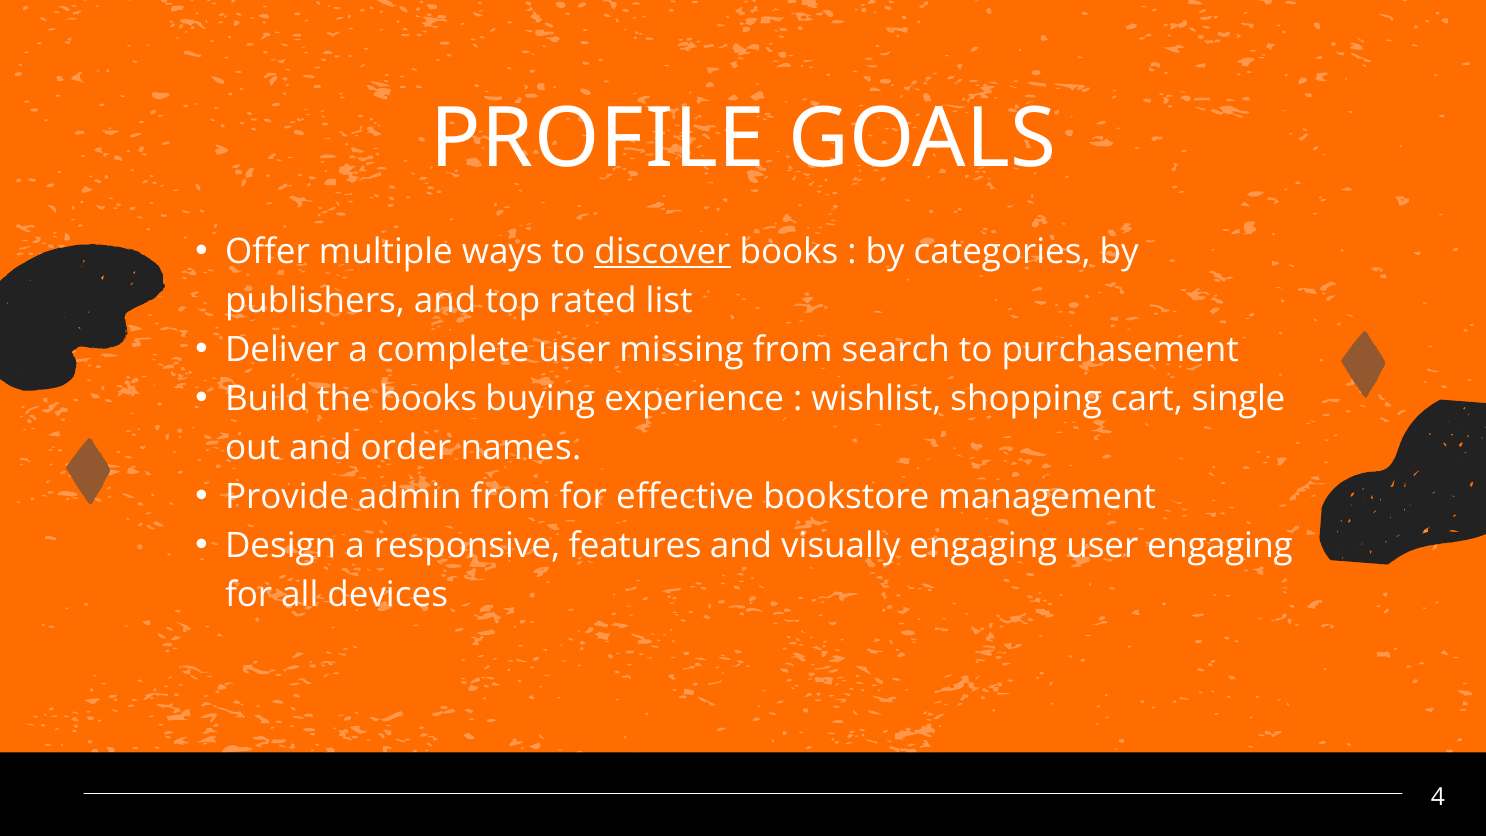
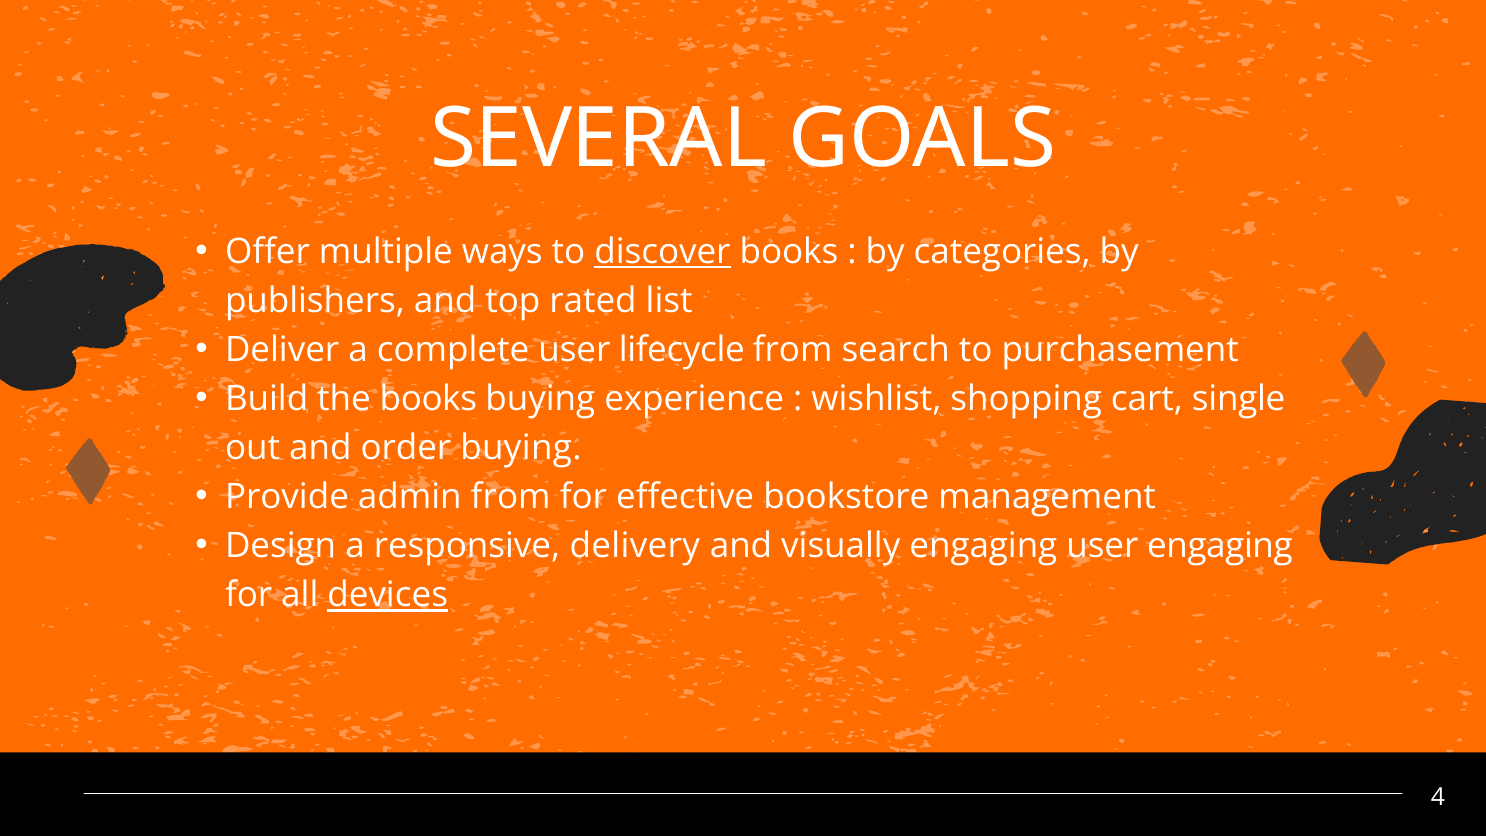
PROFILE: PROFILE -> SEVERAL (598, 139)
missing: missing -> lifecycle (682, 350)
order names: names -> buying (521, 448)
features: features -> delivery (635, 546)
devices underline: none -> present (388, 595)
